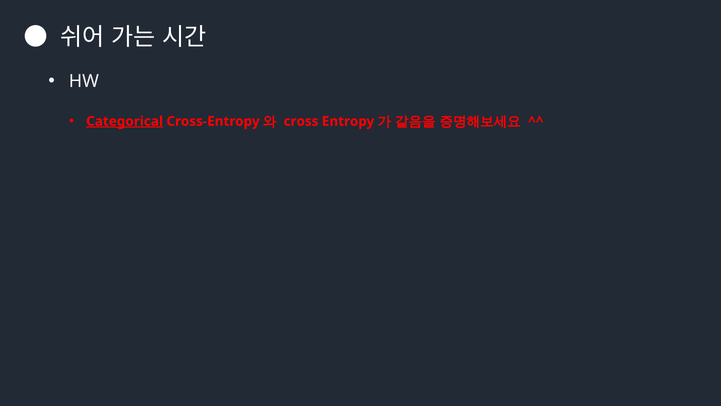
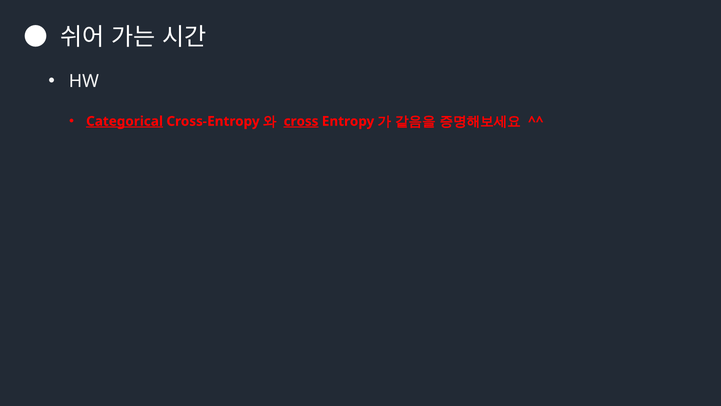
cross underline: none -> present (301, 121)
